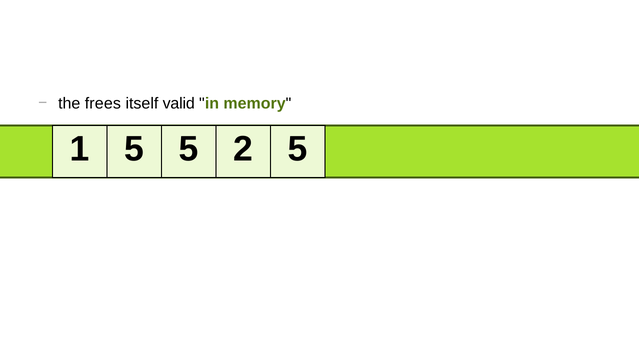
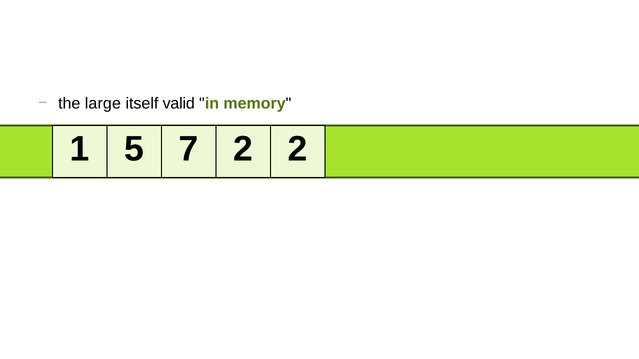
frees: frees -> large (103, 104)
5 5: 5 -> 7 (189, 149)
2 5: 5 -> 2 (298, 149)
